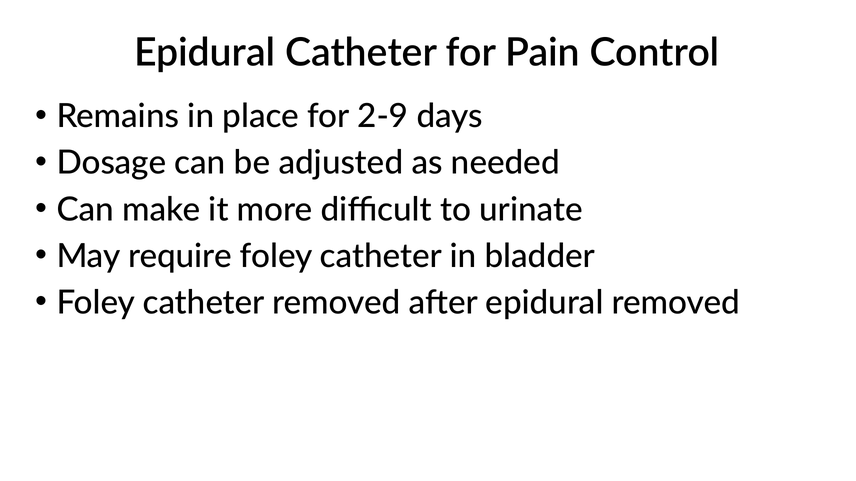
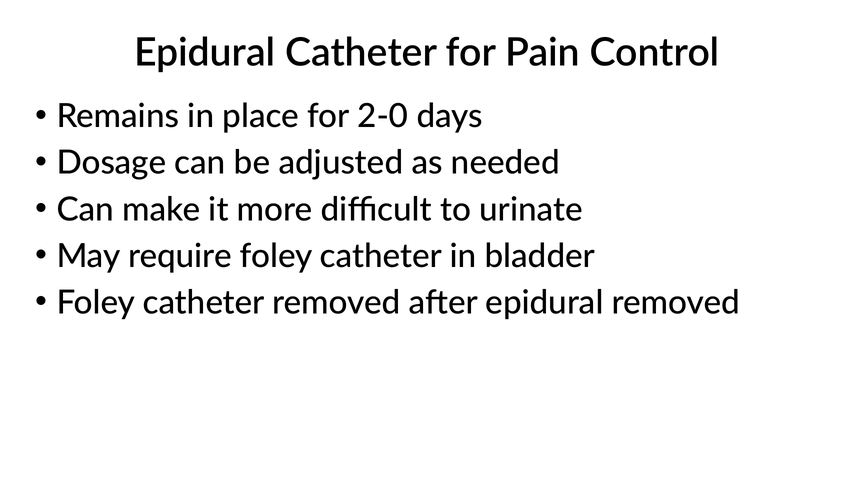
2-9: 2-9 -> 2-0 (383, 117)
